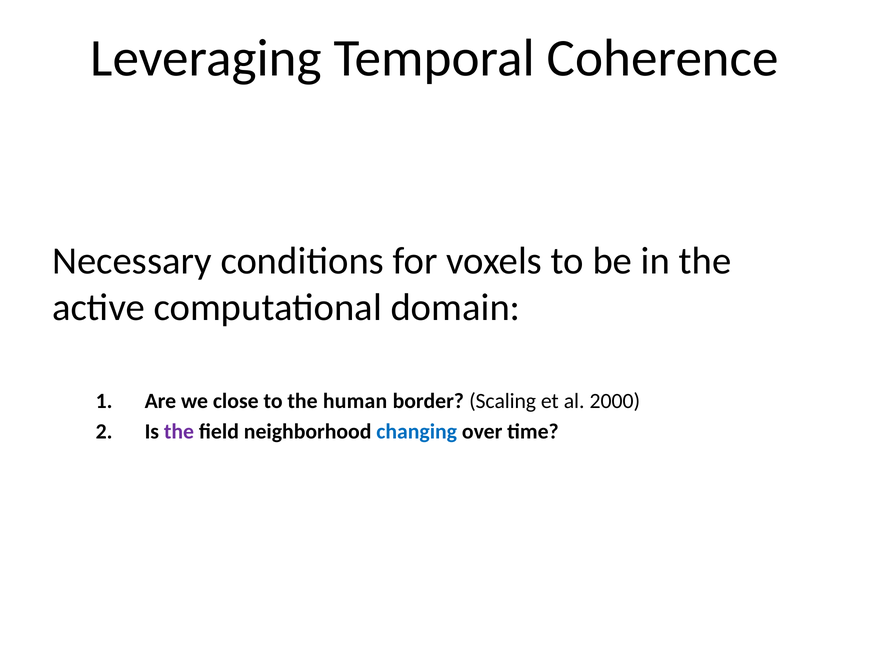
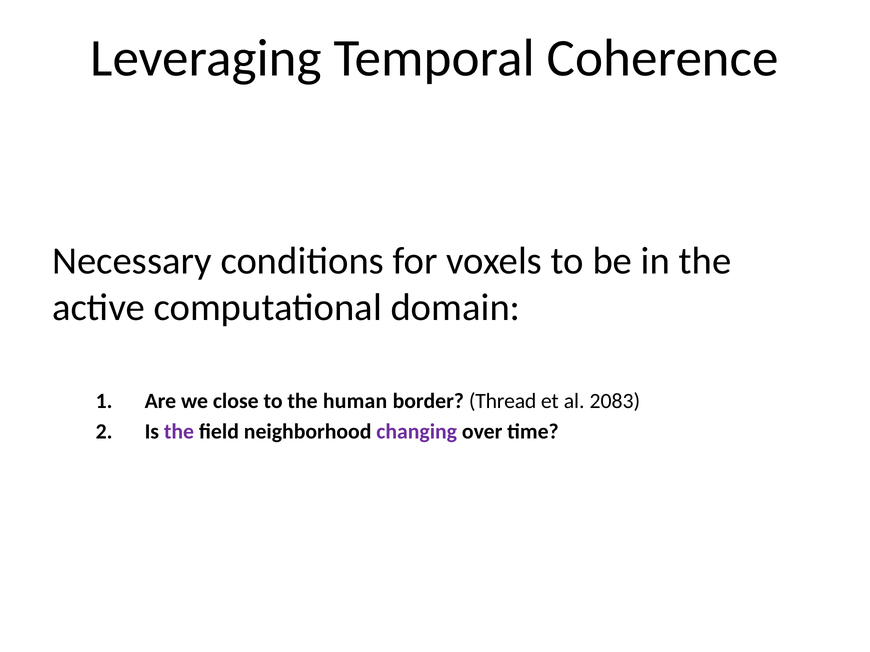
Scaling: Scaling -> Thread (503, 401)
2000: 2000 -> 2083 (615, 401)
changing colour: blue -> purple (417, 432)
